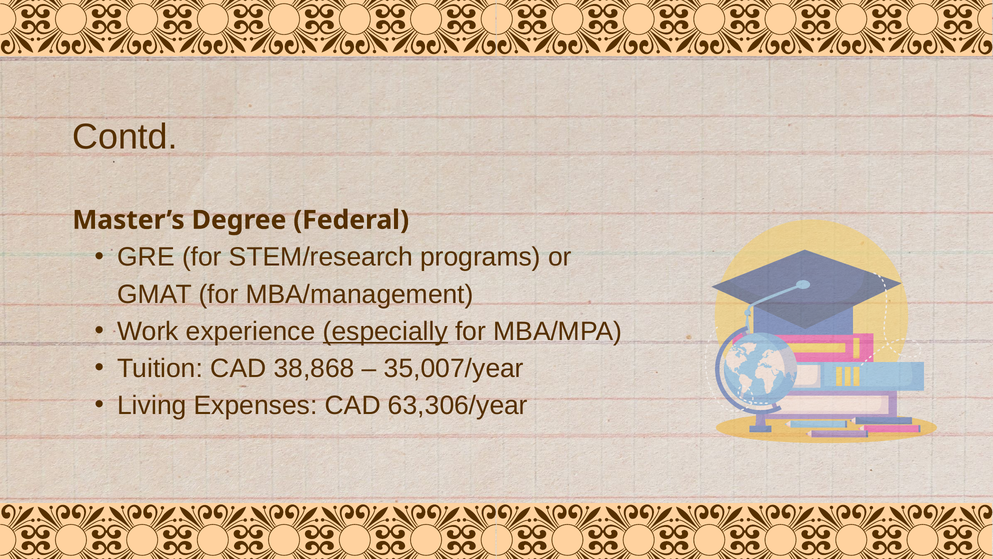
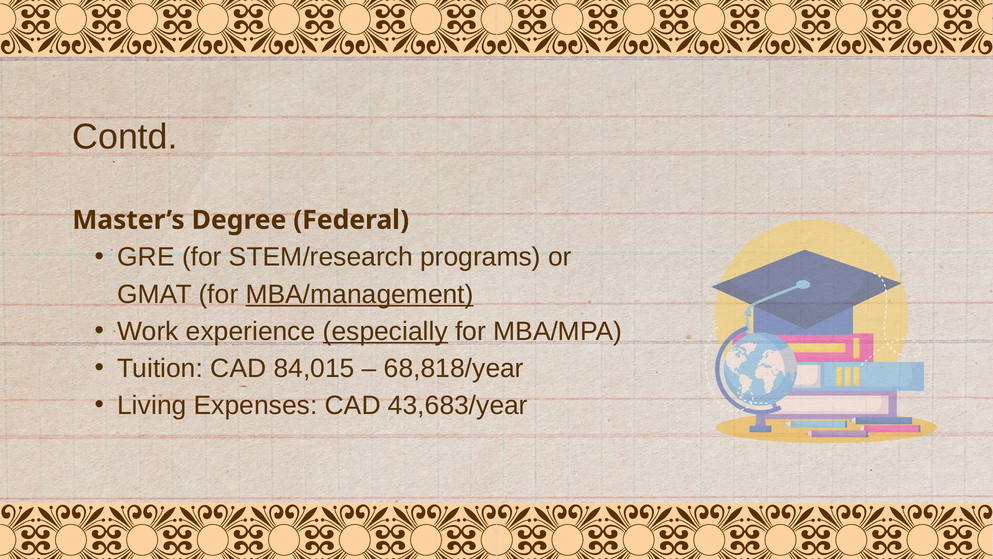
MBA/management underline: none -> present (360, 294)
38,868: 38,868 -> 84,015 (314, 368)
35,007/year: 35,007/year -> 68,818/year (454, 368)
63,306/year: 63,306/year -> 43,683/year (458, 405)
